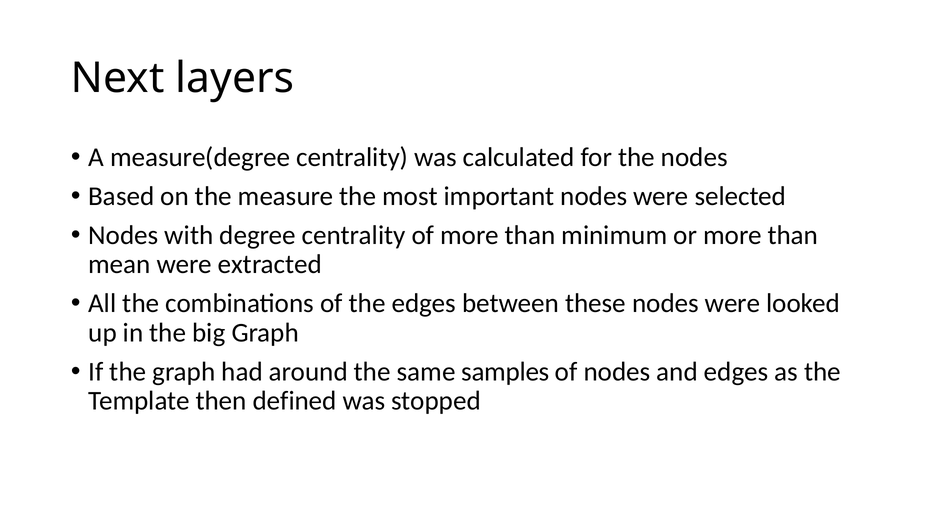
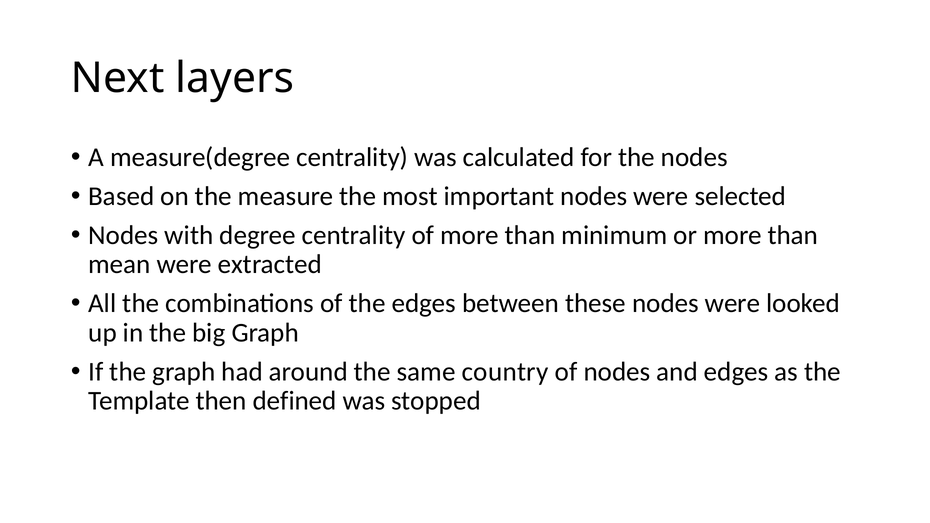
samples: samples -> country (505, 372)
